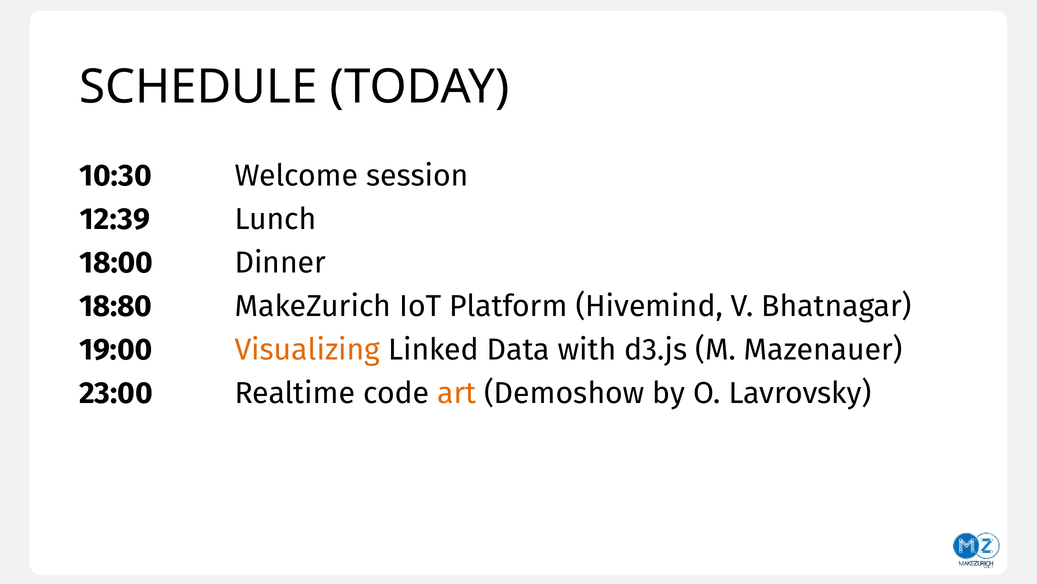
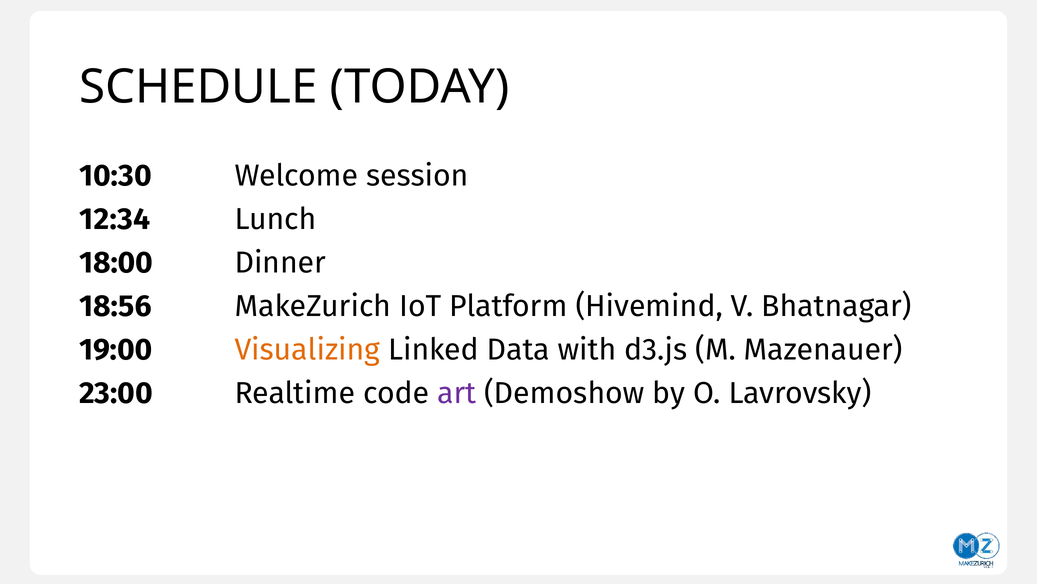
12:39: 12:39 -> 12:34 (115, 219)
18:80: 18:80 -> 18:56 (115, 306)
art colour: orange -> purple (457, 393)
